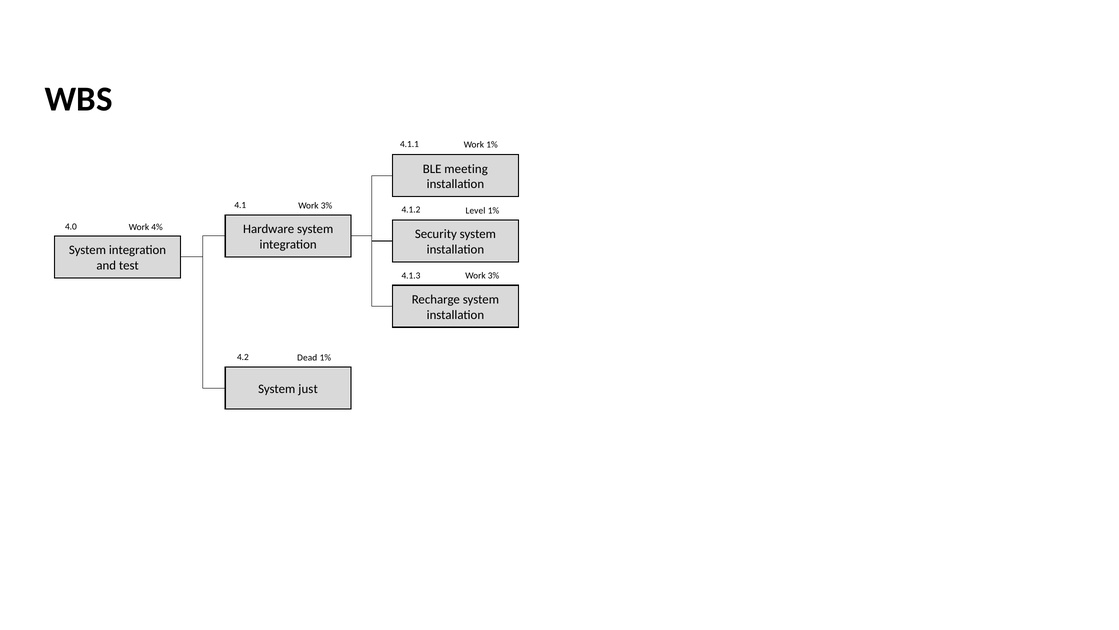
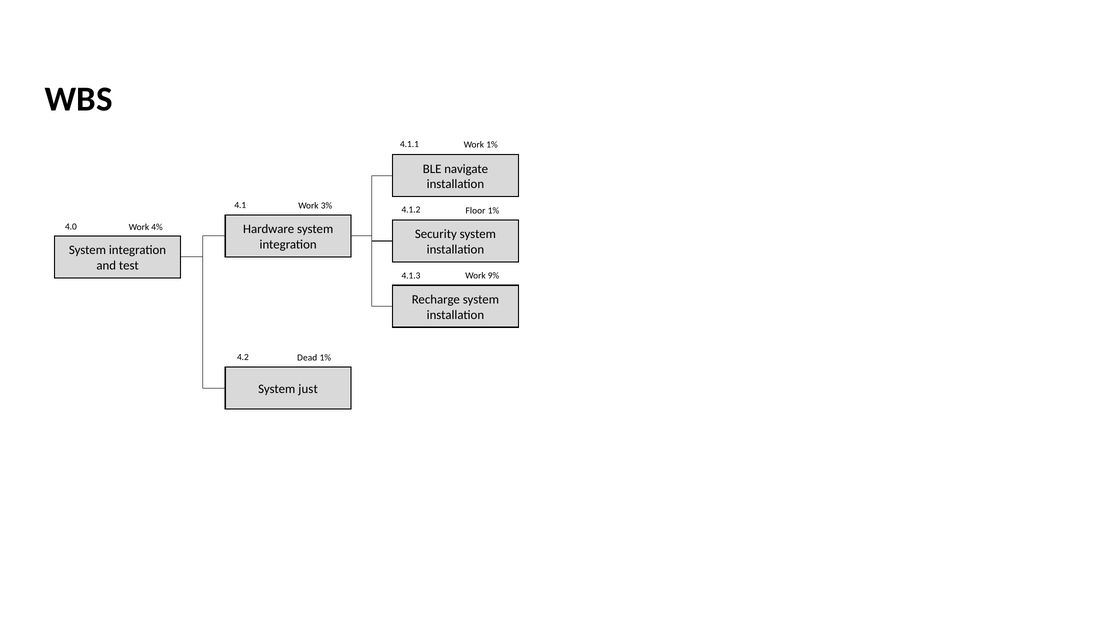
meeting: meeting -> navigate (466, 169)
Level: Level -> Floor (475, 211)
3%: 3% -> 9% (494, 276)
